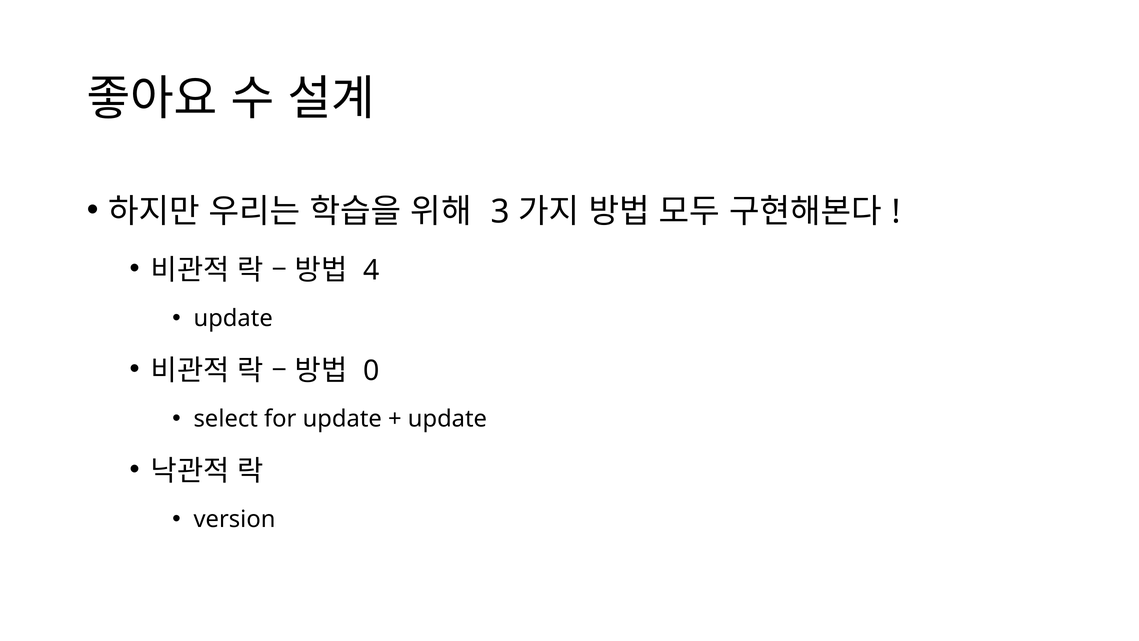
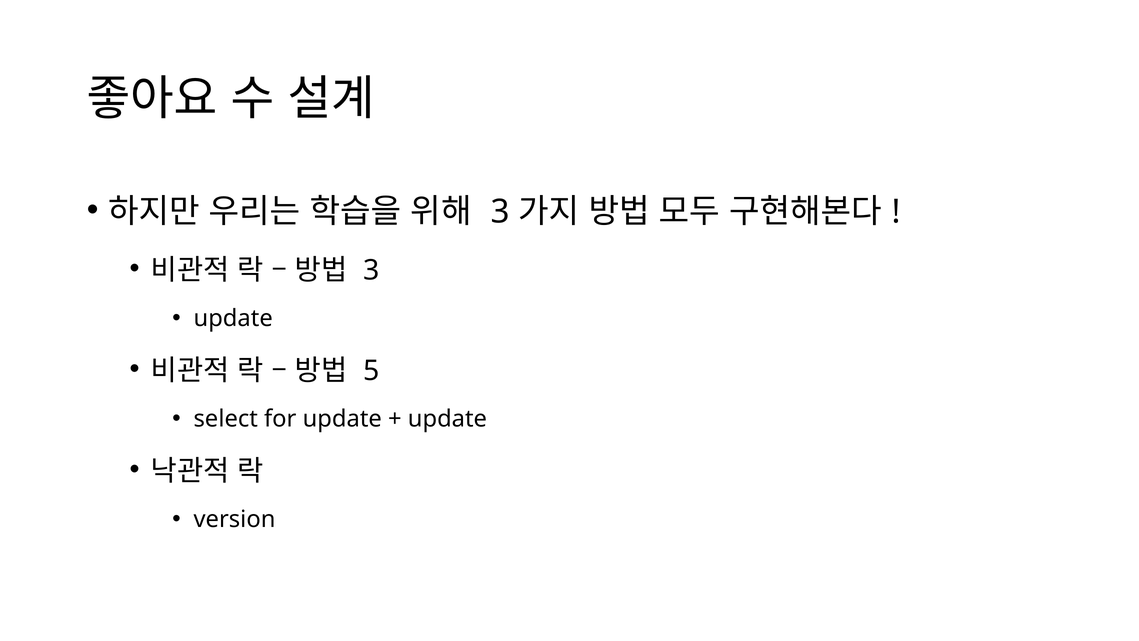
4: 4 -> 3 (372, 270)
0: 0 -> 5 (372, 371)
